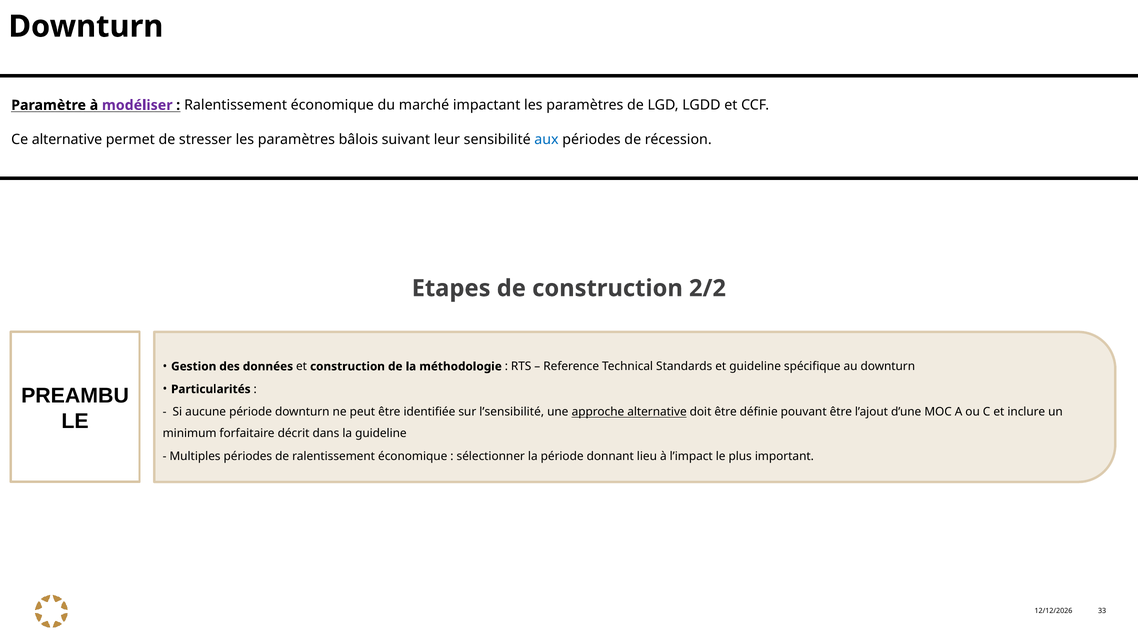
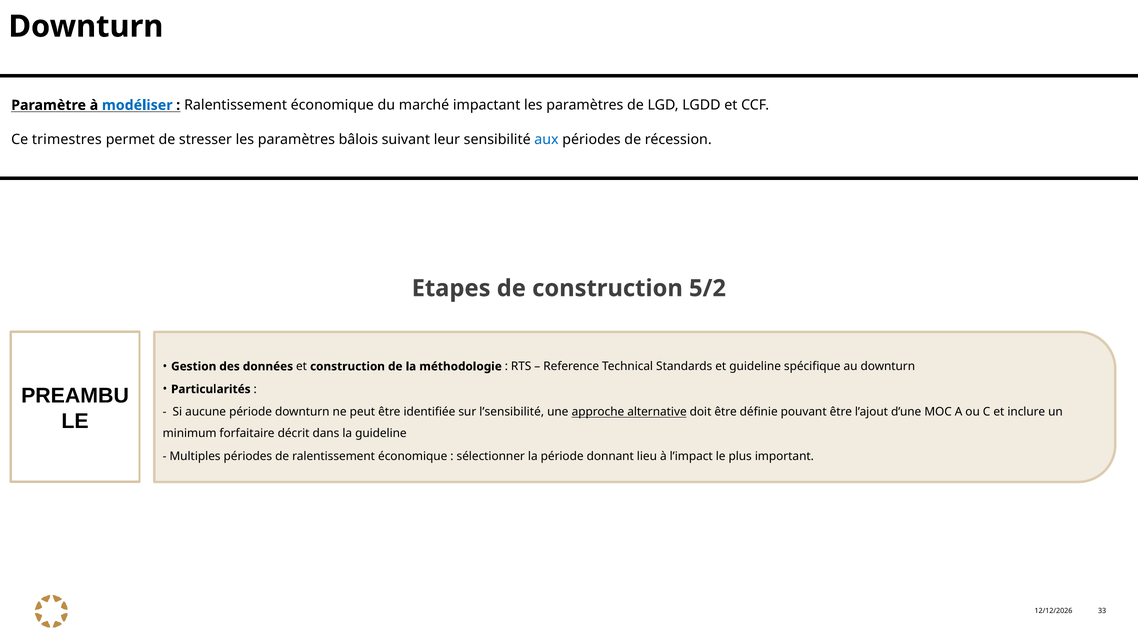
modéliser colour: purple -> blue (137, 105)
Ce alternative: alternative -> trimestres (67, 139)
2/2: 2/2 -> 5/2 (707, 288)
